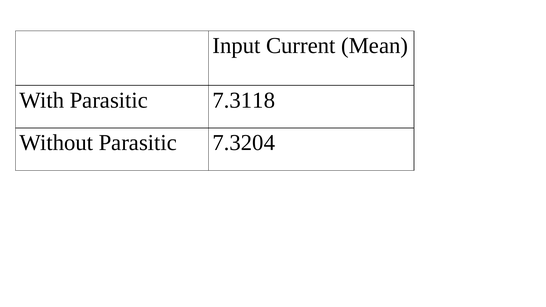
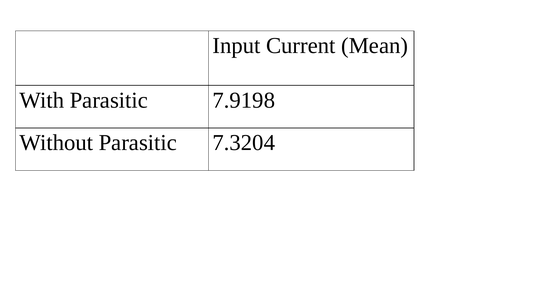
7.3118: 7.3118 -> 7.9198 (244, 100)
